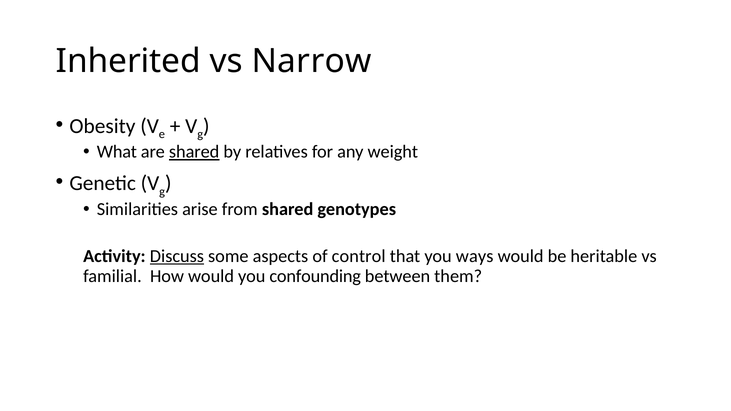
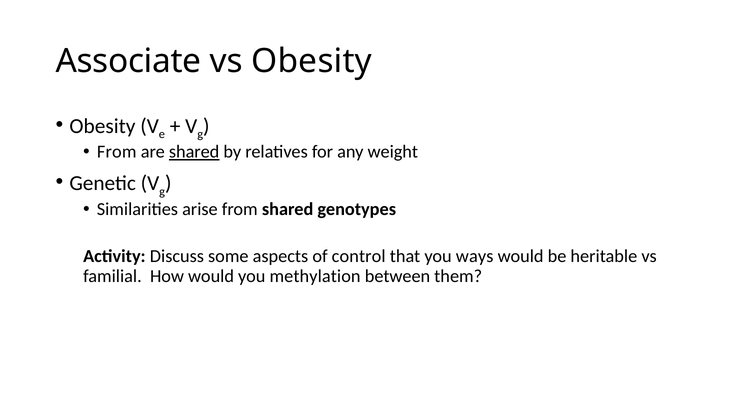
Inherited: Inherited -> Associate (128, 61)
vs Narrow: Narrow -> Obesity (312, 61)
What: What -> From (117, 152)
Discuss underline: present -> none (177, 256)
confounding: confounding -> methylation (315, 276)
